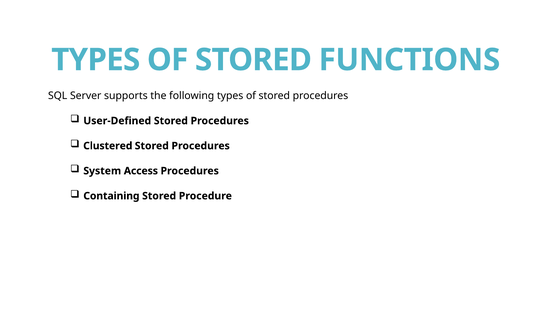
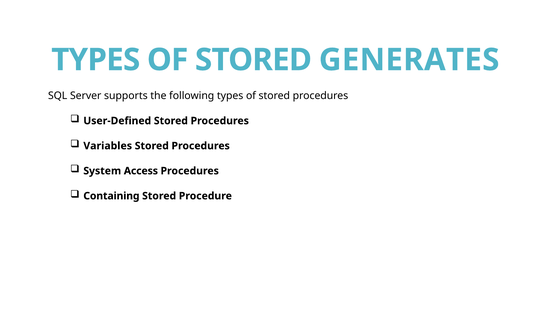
FUNCTIONS: FUNCTIONS -> GENERATES (409, 60)
Clustered: Clustered -> Variables (108, 146)
